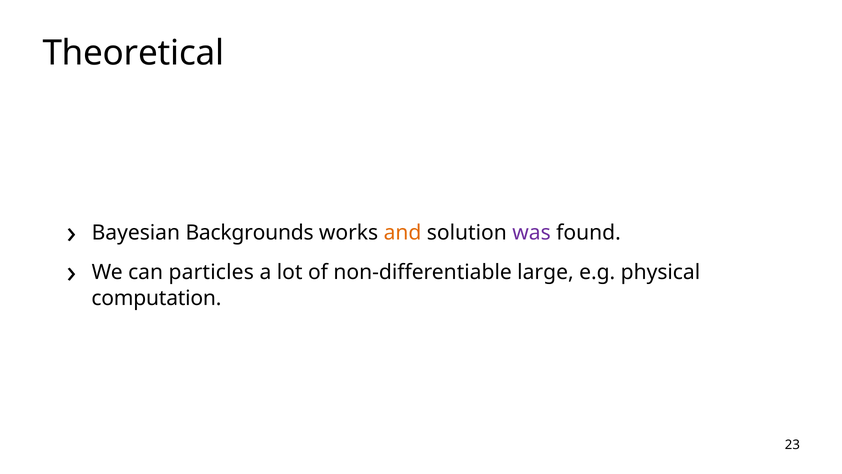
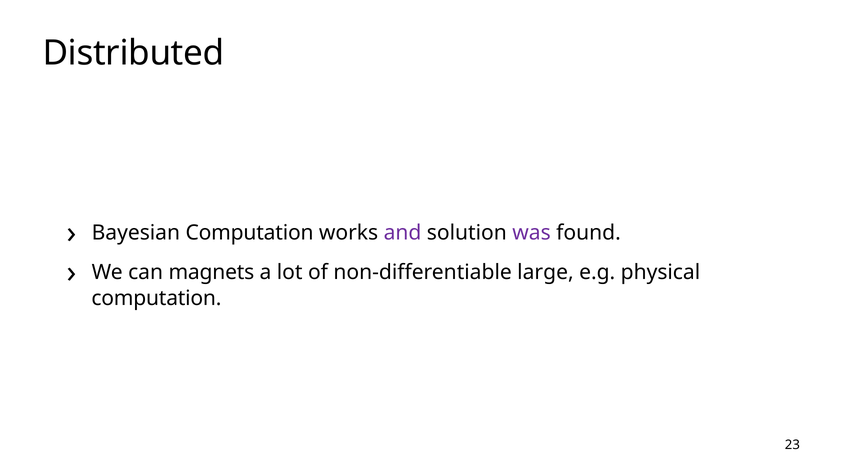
Theoretical: Theoretical -> Distributed (133, 53)
Bayesian Backgrounds: Backgrounds -> Computation (250, 232)
and colour: orange -> purple (403, 232)
particles: particles -> magnets (211, 272)
